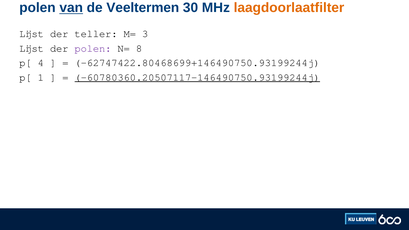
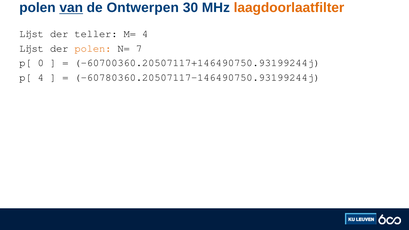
Veeltermen: Veeltermen -> Ontwerpen (143, 8)
M= 3: 3 -> 4 (145, 34)
polen colour: purple -> orange (93, 48)
8: 8 -> 7 (139, 48)
4: 4 -> 0 (41, 63)
-62747422.80468699+146490750.93199244j: -62747422.80468699+146490750.93199244j -> -60700360.20507117+146490750.93199244j (197, 63)
p[ 1: 1 -> 4 (41, 77)
-60780360.20507117-146490750.93199244j underline: present -> none (197, 77)
